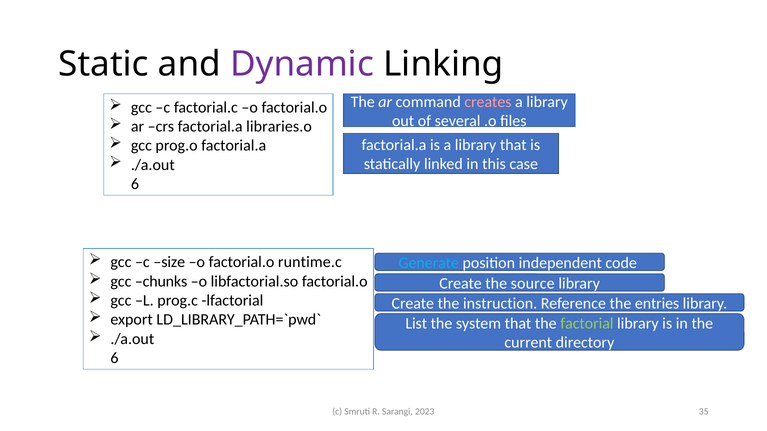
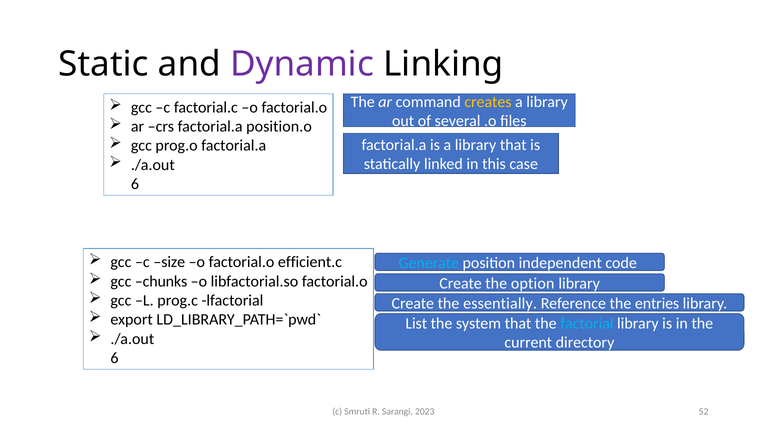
creates colour: pink -> yellow (488, 102)
libraries.o: libraries.o -> position.o (279, 127)
runtime.c: runtime.c -> efficient.c (310, 262)
source: source -> option (533, 284)
instruction: instruction -> essentially (500, 304)
factorial colour: light green -> light blue (587, 324)
35: 35 -> 52 (704, 412)
